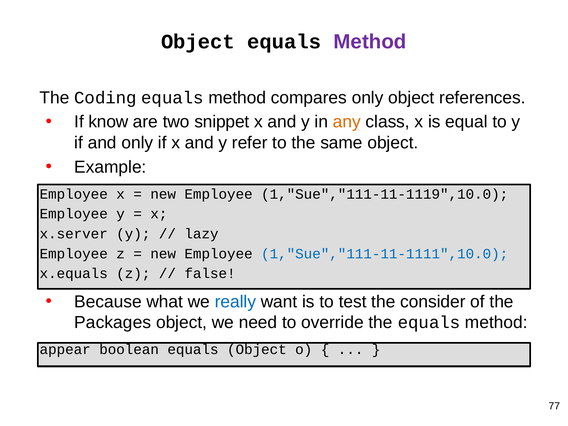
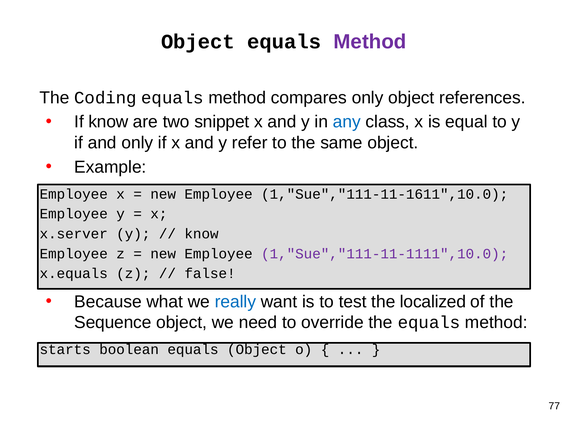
any colour: orange -> blue (347, 122)
1,"Sue","111-11-1119",10.0: 1,"Sue","111-11-1119",10.0 -> 1,"Sue","111-11-1611",10.0 (385, 194)
lazy: lazy -> know (202, 234)
1,"Sue","111-11-1111",10.0 colour: blue -> purple (385, 254)
consider: consider -> localized (433, 302)
Packages: Packages -> Sequence (113, 323)
appear: appear -> starts (65, 350)
